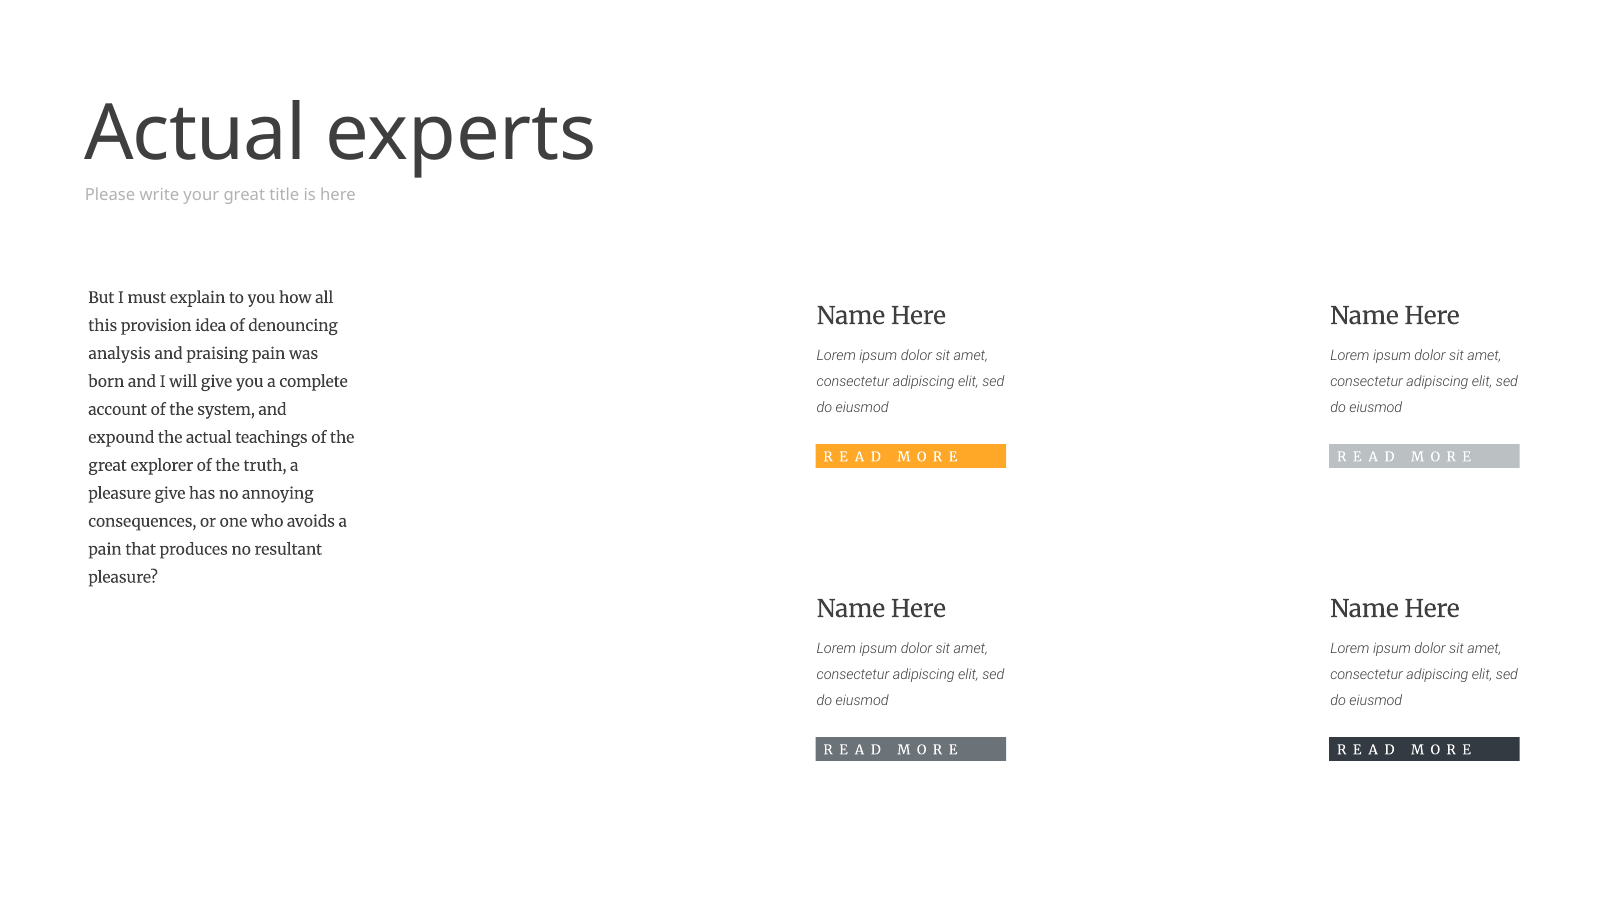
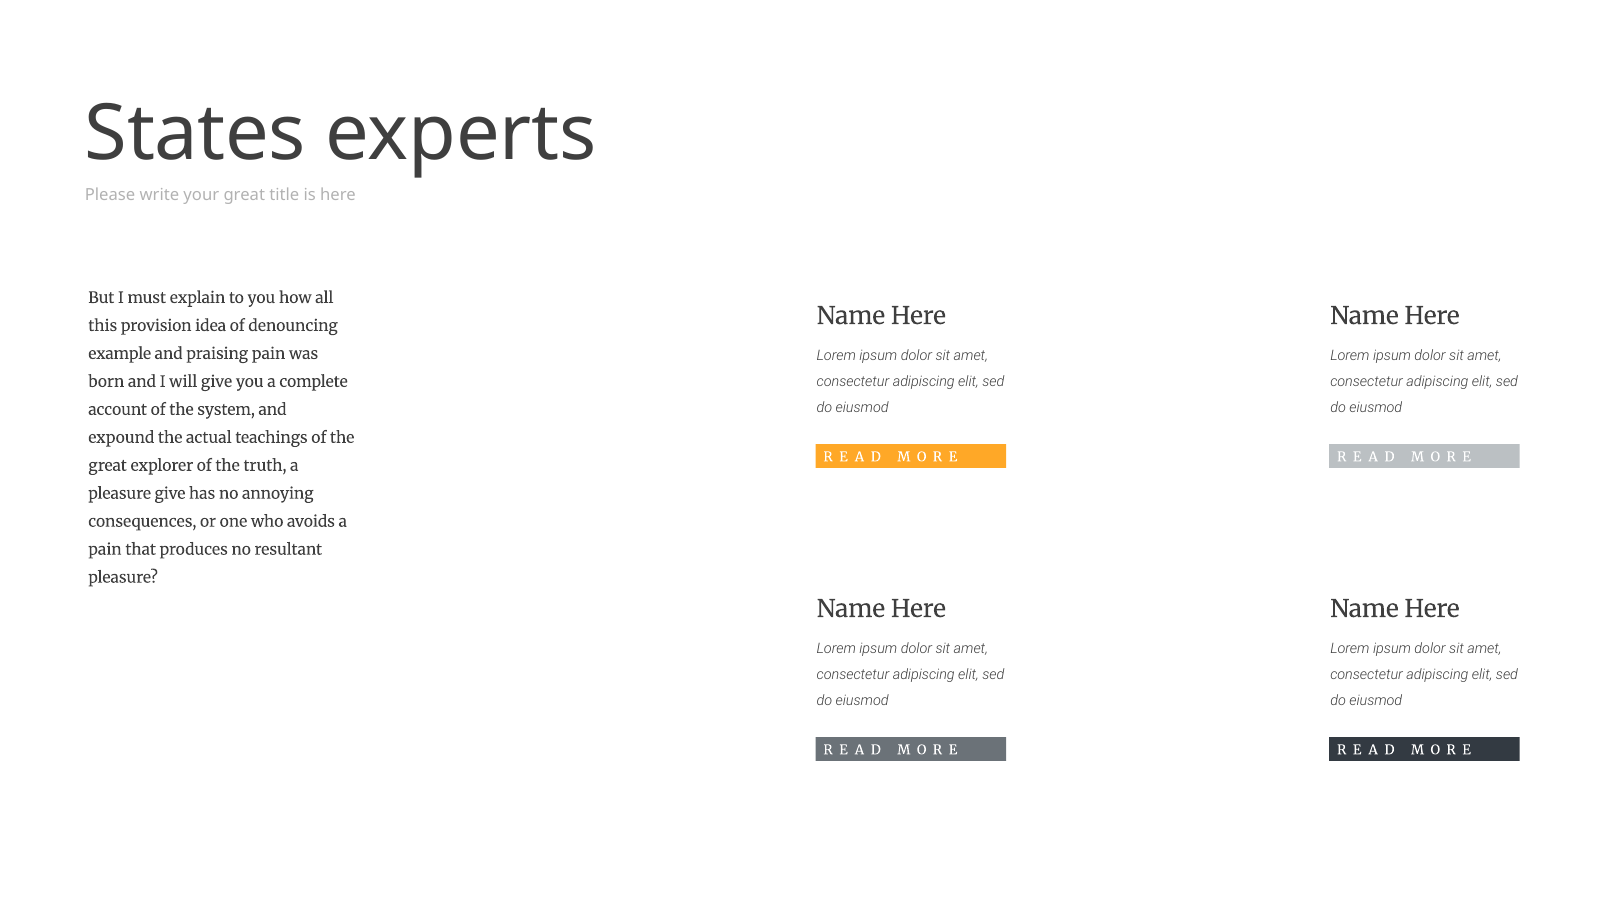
Actual: Actual -> States (195, 134)
analysis: analysis -> example (120, 354)
